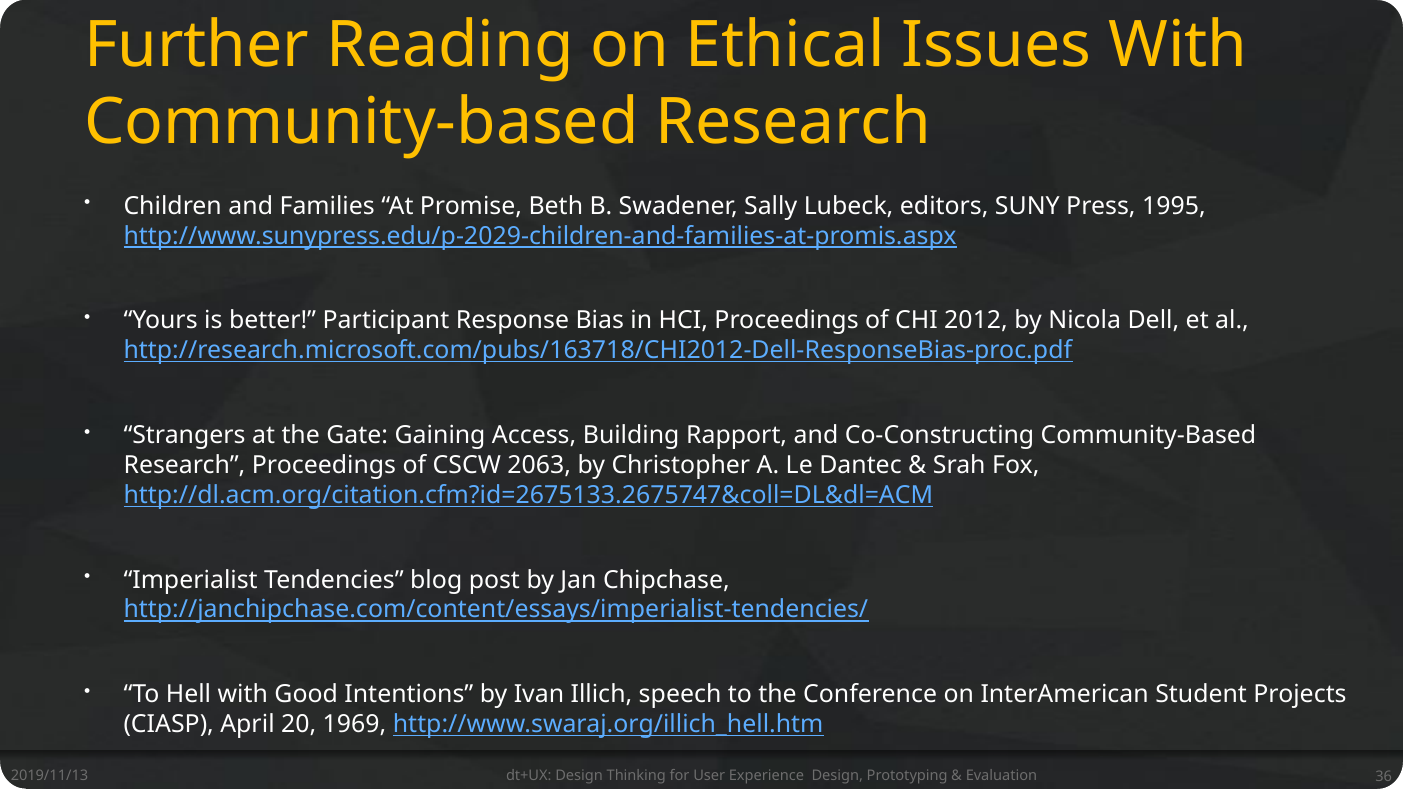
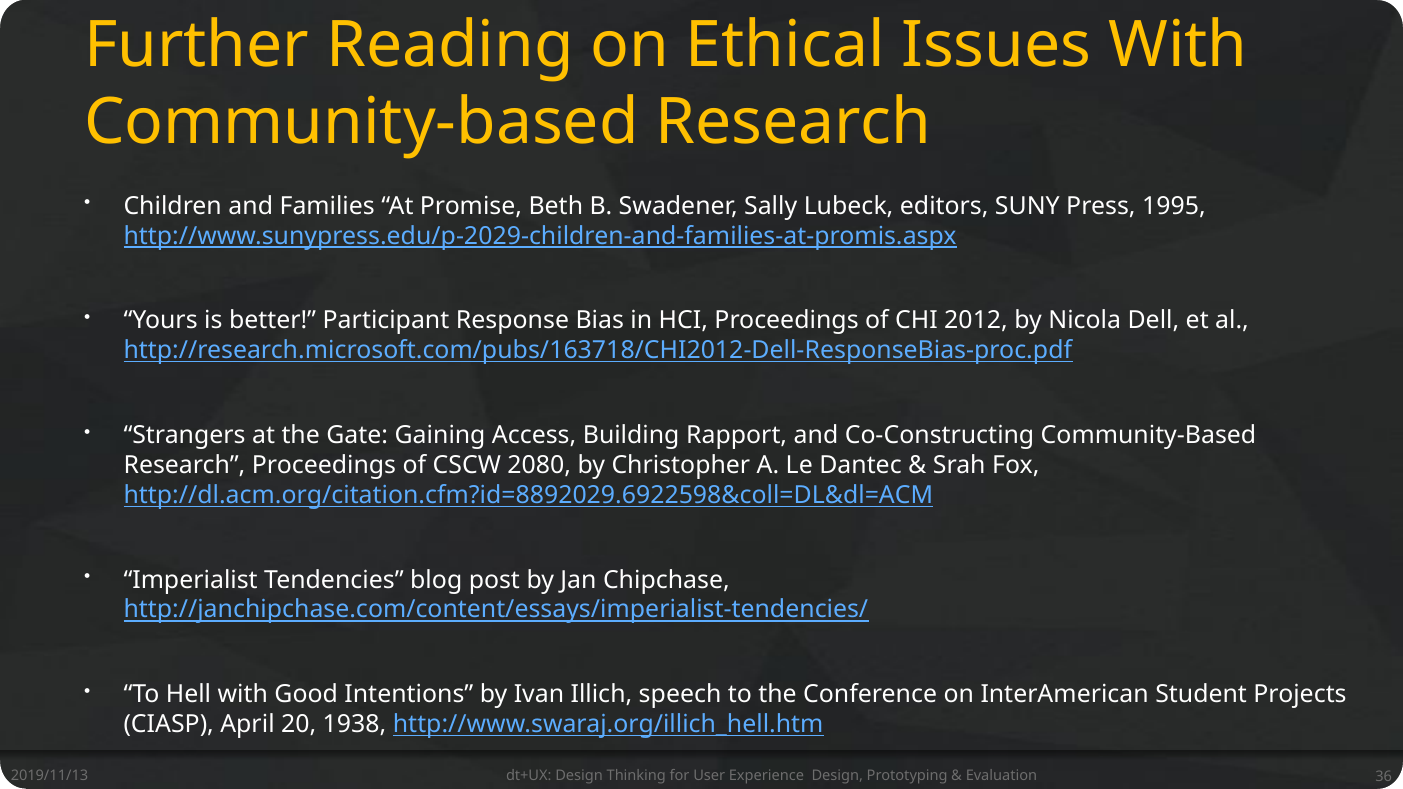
2063: 2063 -> 2080 (539, 465)
http://dl.acm.org/citation.cfm?id=2675133.2675747&coll=DL&dl=ACM: http://dl.acm.org/citation.cfm?id=2675133.2675747&coll=DL&dl=ACM -> http://dl.acm.org/citation.cfm?id=8892029.6922598&coll=DL&dl=ACM (528, 495)
1969: 1969 -> 1938 (354, 725)
